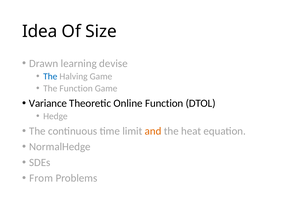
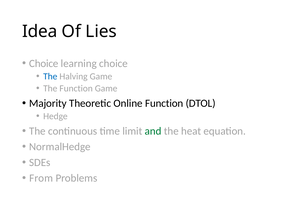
Size: Size -> Lies (101, 31)
Drawn: Drawn -> Choice (44, 63)
learning devise: devise -> choice (113, 63)
Variance: Variance -> Majority (48, 103)
and colour: orange -> green (153, 131)
